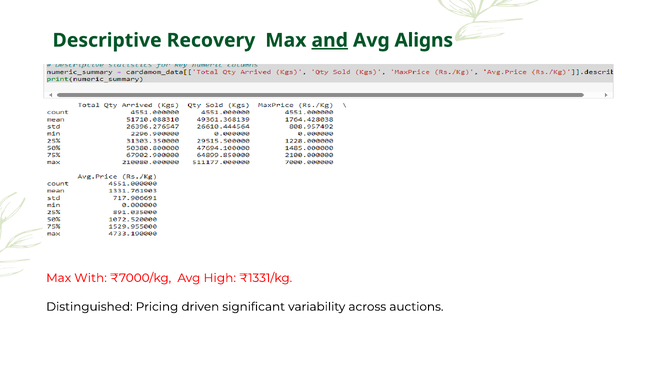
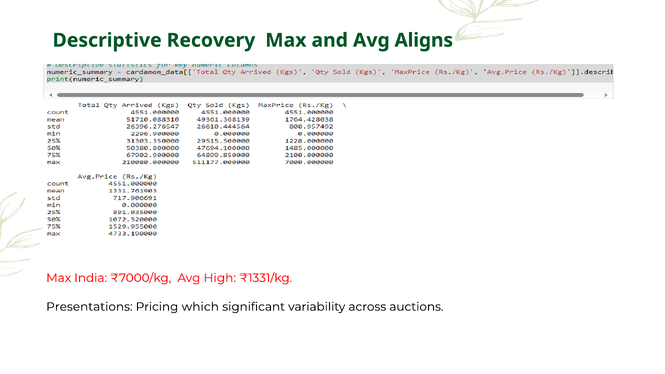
and underline: present -> none (330, 40)
With: With -> India (91, 278)
Distinguished: Distinguished -> Presentations (89, 307)
driven: driven -> which (200, 307)
